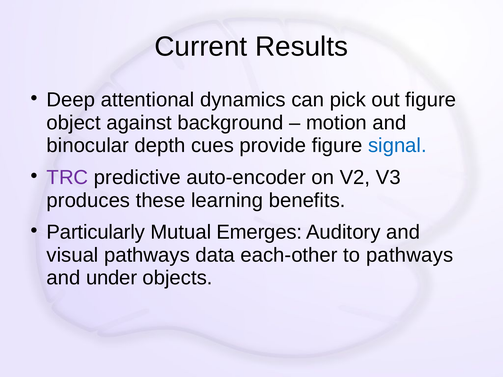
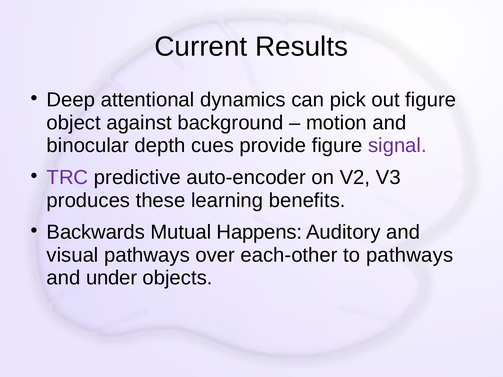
signal colour: blue -> purple (397, 146)
Particularly: Particularly -> Backwards (96, 233)
Emerges: Emerges -> Happens (259, 233)
data: data -> over (215, 255)
